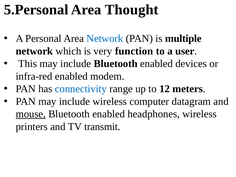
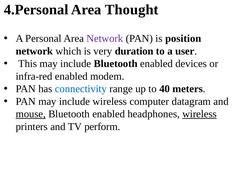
5.Personal: 5.Personal -> 4.Personal (36, 10)
Network colour: blue -> purple (105, 38)
multiple: multiple -> position (183, 38)
function: function -> duration (134, 51)
12: 12 -> 40 (165, 89)
wireless underline: none -> present (200, 114)
transmit: transmit -> perform (102, 127)
